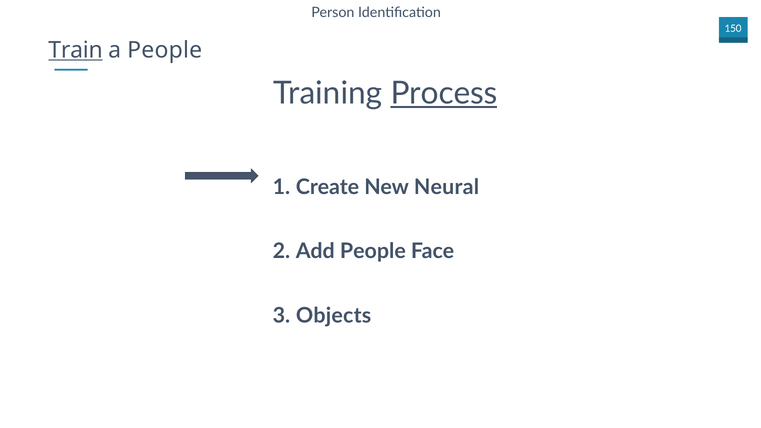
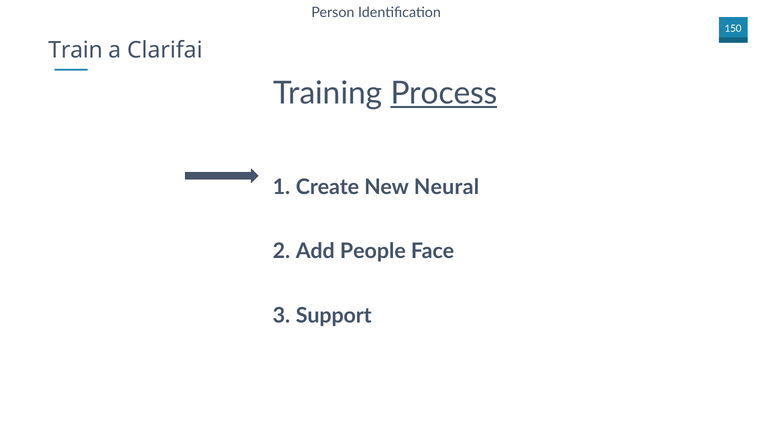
Train underline: present -> none (76, 50)
a People: People -> Clarifai (165, 50)
Objects: Objects -> Support (334, 316)
